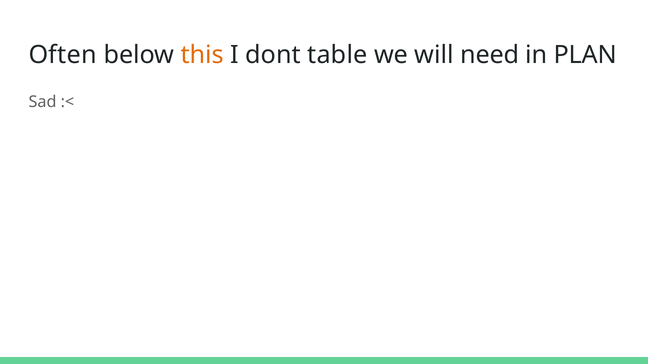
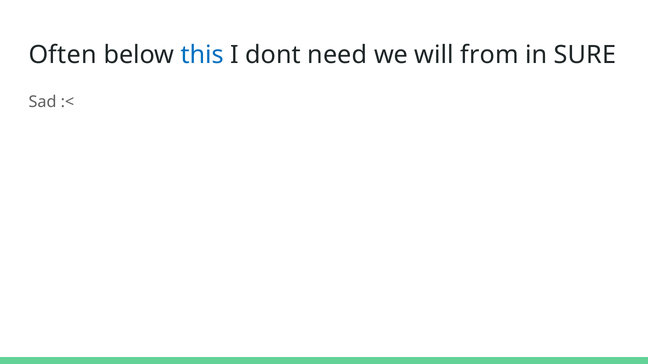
this colour: orange -> blue (202, 55)
table: table -> need (337, 55)
need: need -> from (489, 55)
PLAN: PLAN -> SURE (585, 55)
